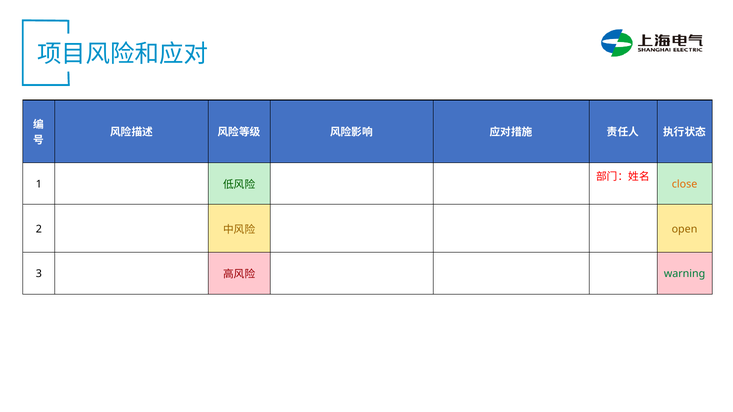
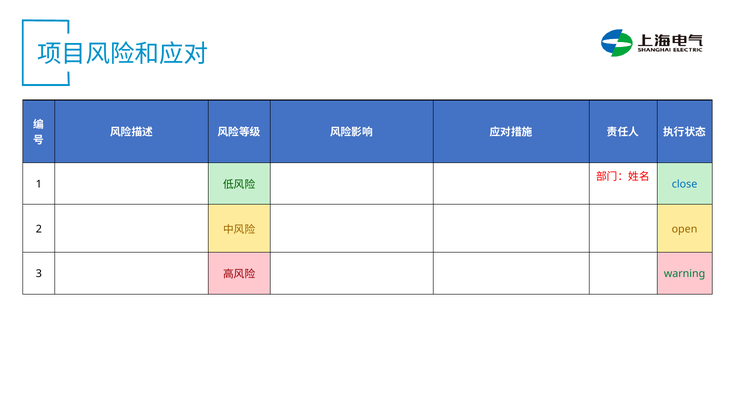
close colour: orange -> blue (685, 184)
